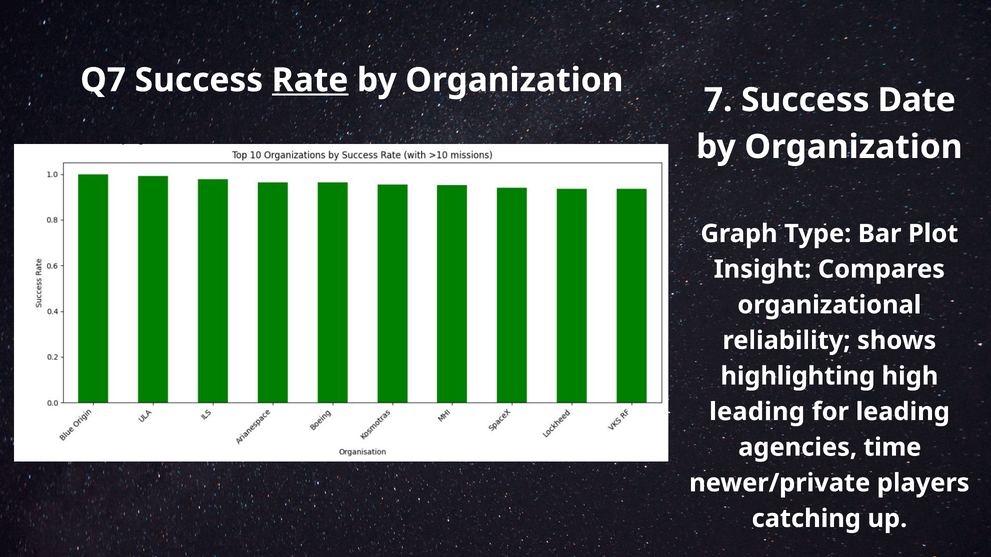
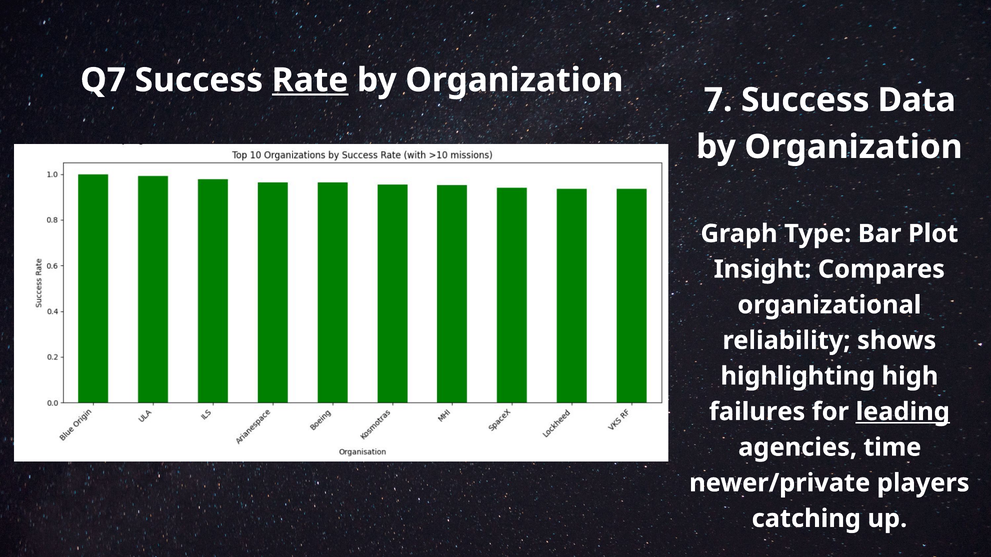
Date: Date -> Data (917, 100)
leading: leading -> failures (757, 412)
leading underline: none -> present (903, 412)
